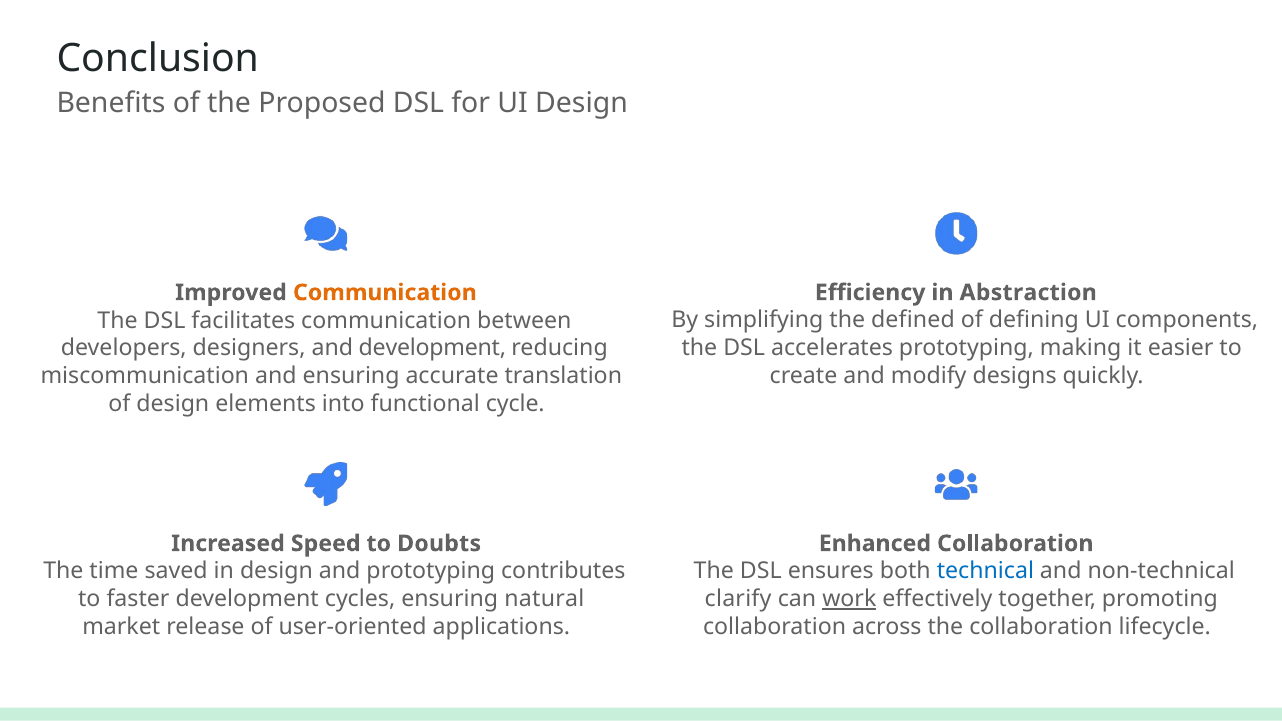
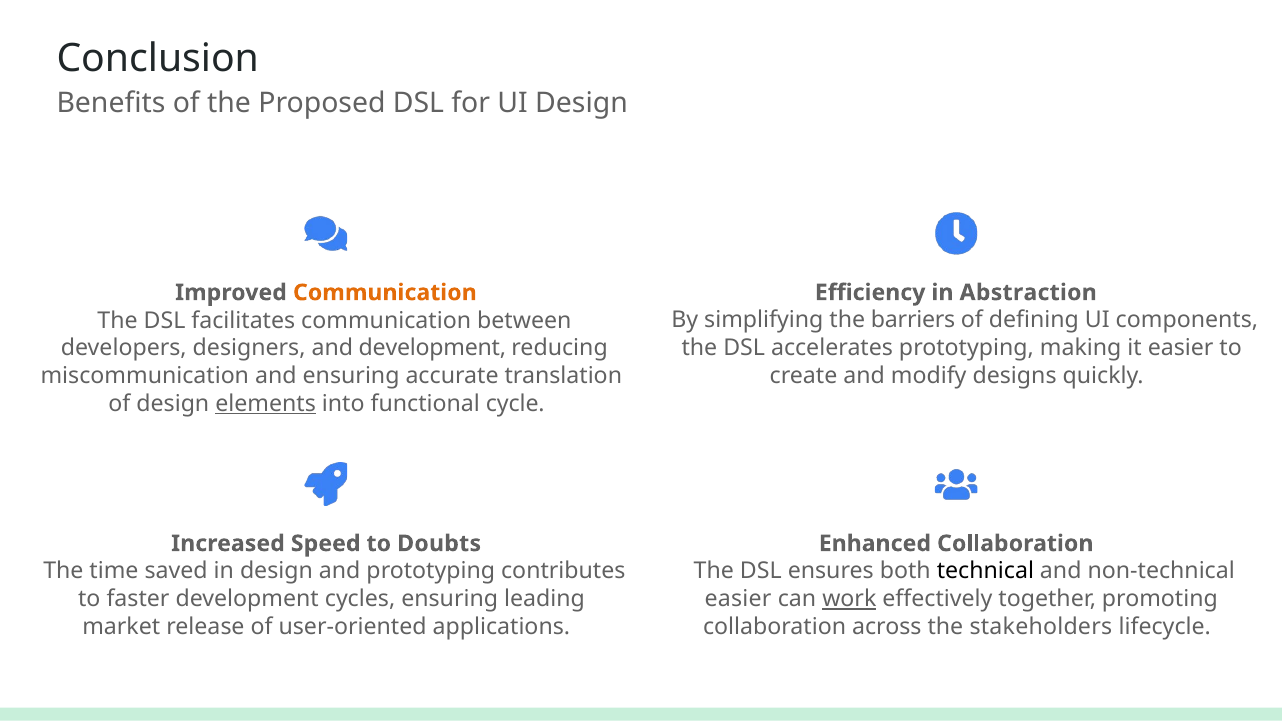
defined: defined -> barriers (913, 320)
elements underline: none -> present (266, 404)
technical colour: blue -> black (985, 571)
natural: natural -> leading (545, 599)
clarify: clarify -> easier (738, 599)
the collaboration: collaboration -> stakeholders (1041, 627)
